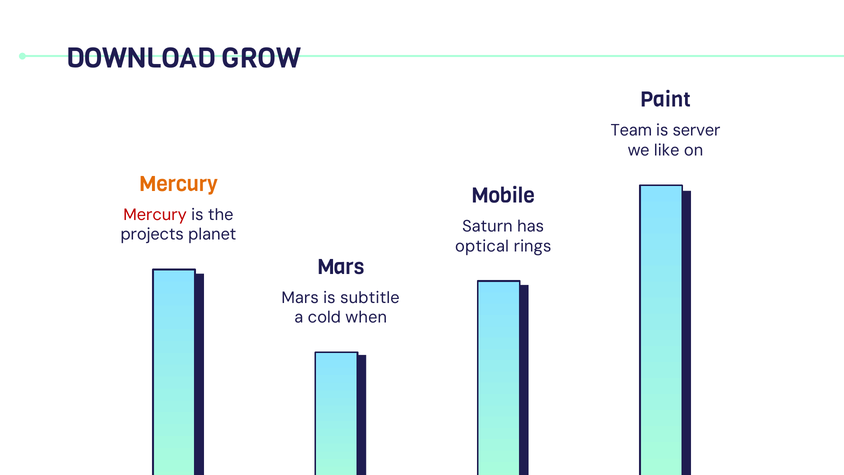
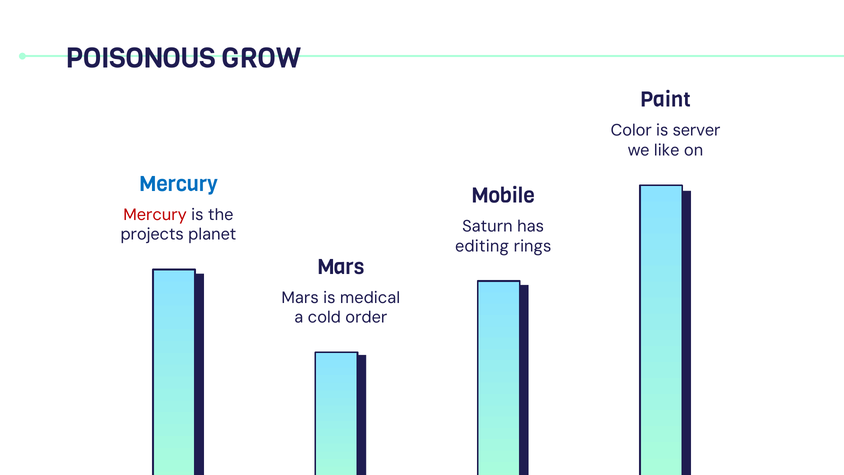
DOWNLOAD: DOWNLOAD -> POISONOUS (141, 58)
Team: Team -> Color (631, 130)
Mercury colour: orange -> blue (178, 184)
optical: optical -> editing (482, 246)
subtitle: subtitle -> medical (370, 297)
when: when -> order (366, 317)
